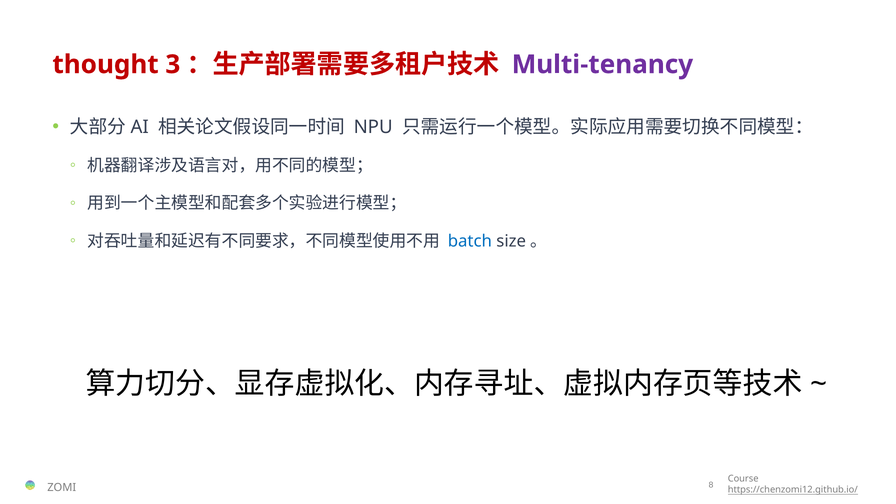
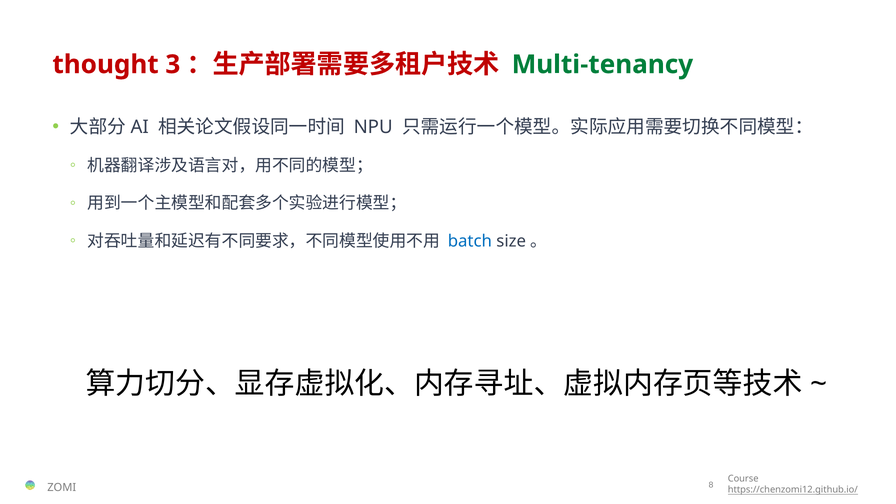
Multi-tenancy colour: purple -> green (602, 64)
